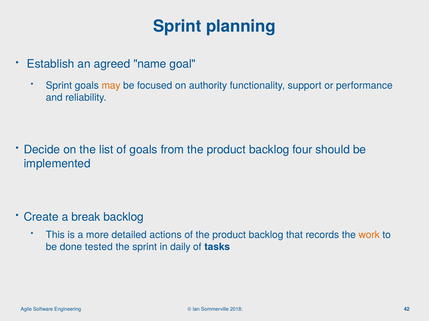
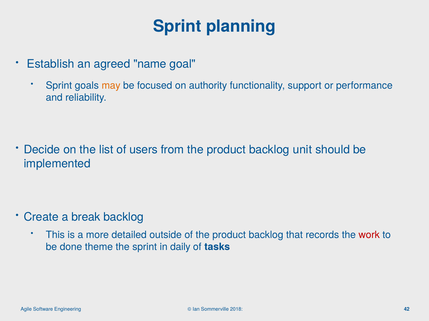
of goals: goals -> users (144, 150)
four: four -> unit (302, 150)
actions: actions -> outside (166, 235)
work colour: orange -> red (369, 235)
tested: tested -> theme (99, 248)
